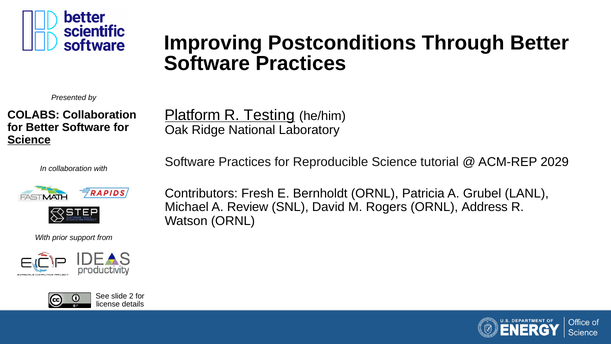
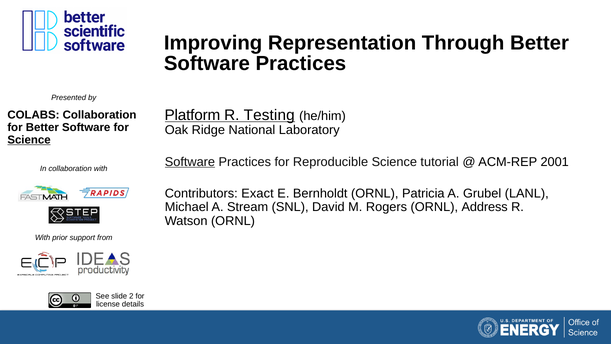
Postconditions: Postconditions -> Representation (342, 43)
Software underline: none -> present (190, 162)
2029: 2029 -> 2001 (555, 162)
Fresh: Fresh -> Exact (257, 193)
Review: Review -> Stream (248, 207)
